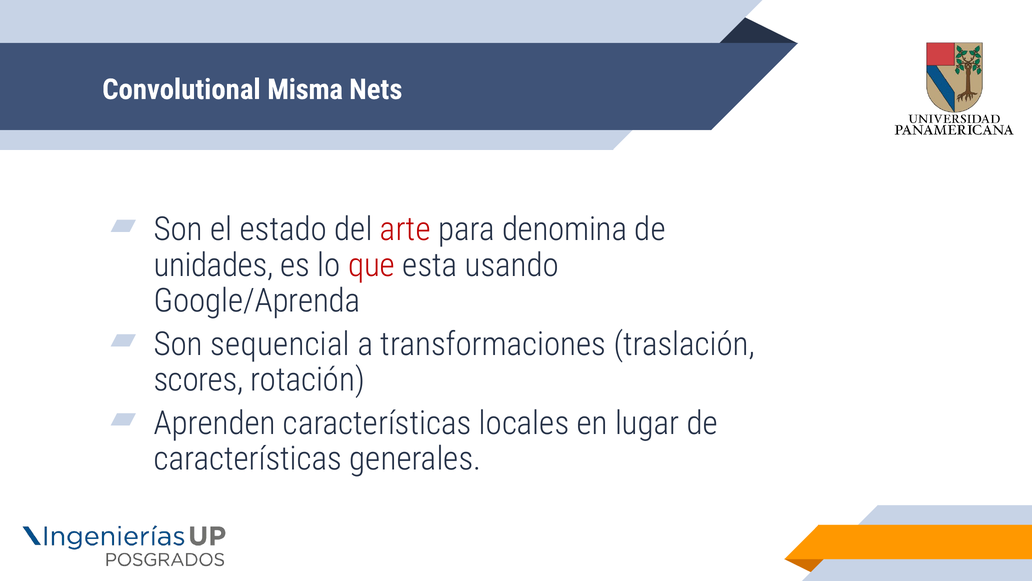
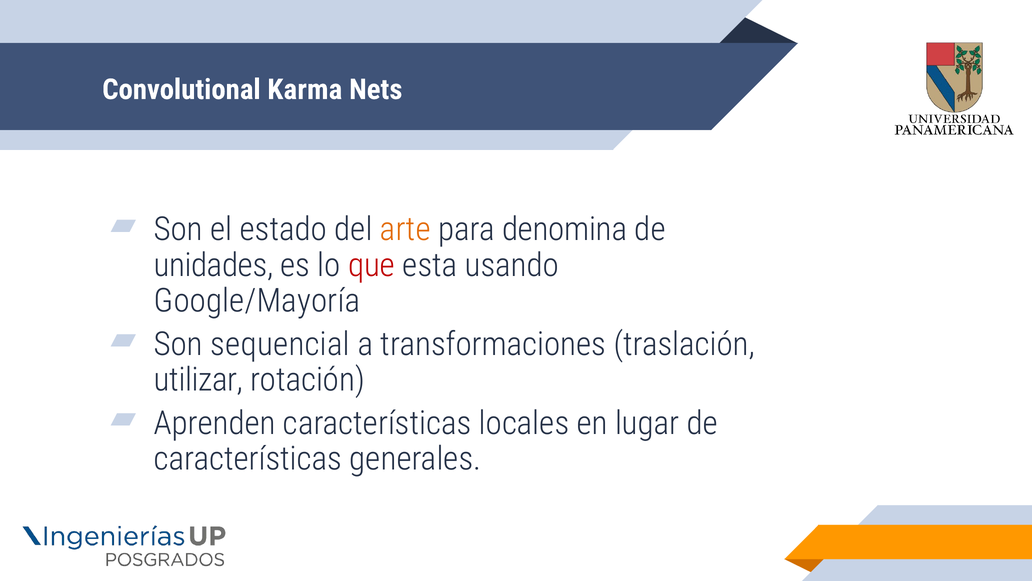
Misma: Misma -> Karma (305, 90)
arte colour: red -> orange (405, 229)
Google/Aprenda: Google/Aprenda -> Google/Mayoría (257, 301)
scores: scores -> utilizar (198, 379)
